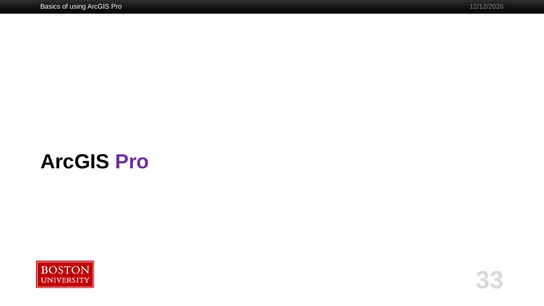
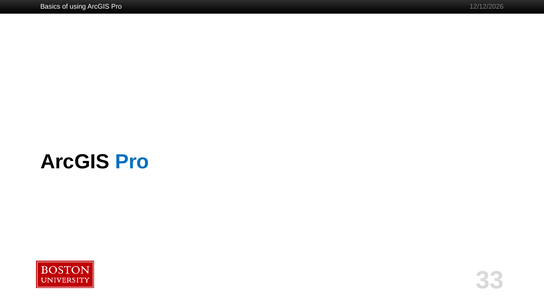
Pro colour: purple -> blue (132, 162)
